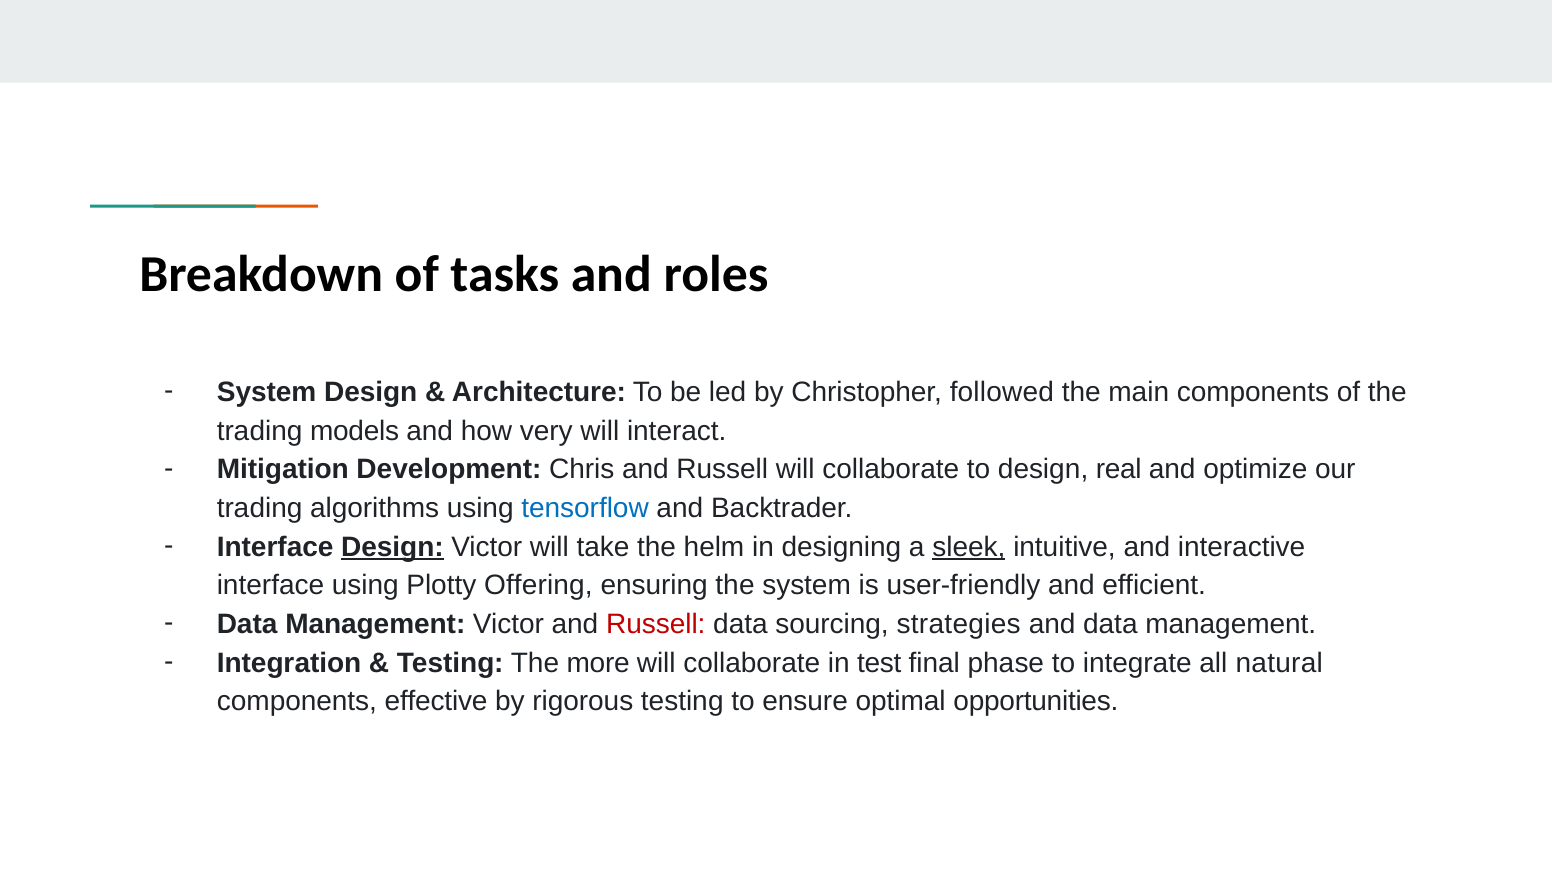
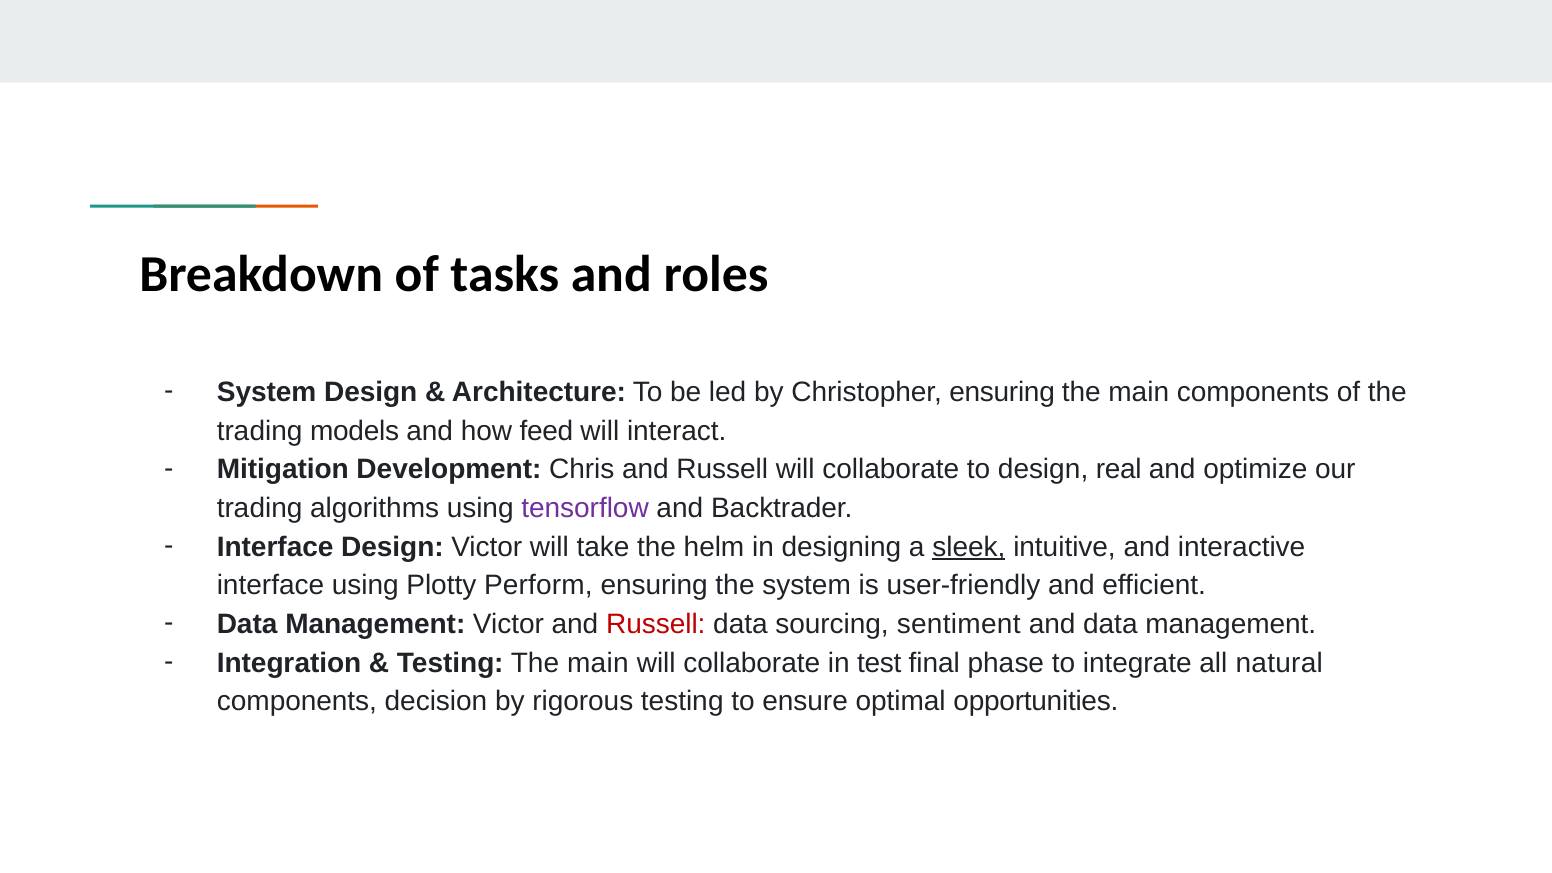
Christopher followed: followed -> ensuring (1002, 392)
very: very -> feed (546, 431)
tensorflow colour: blue -> purple (585, 508)
Design underline: present -> none (392, 547)
Offering: Offering -> Perform (538, 586)
strategies: strategies -> sentiment (959, 624)
Testing The more: more -> main (598, 663)
effective: effective -> decision (436, 702)
